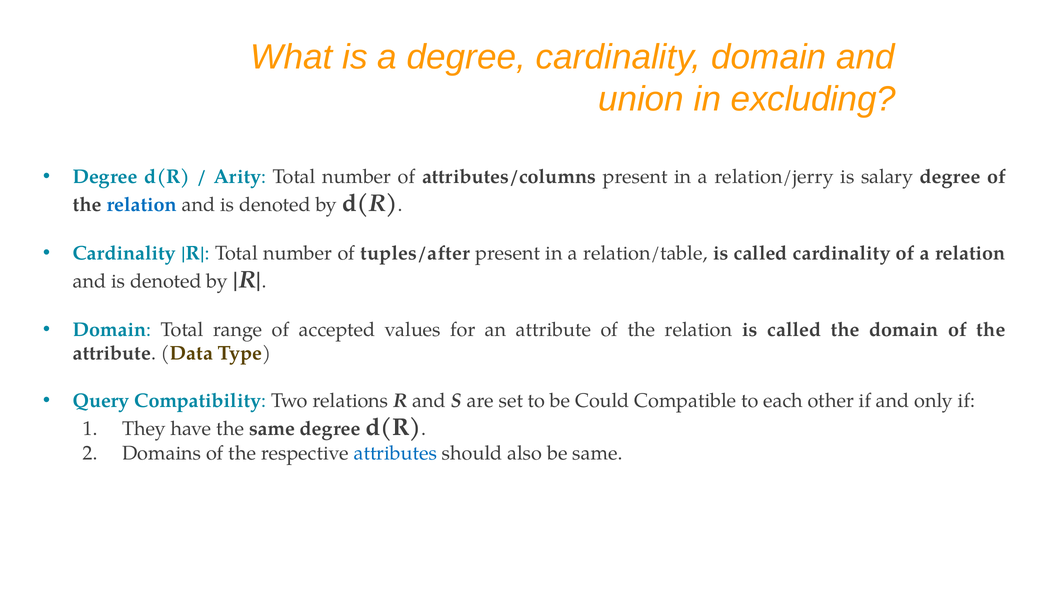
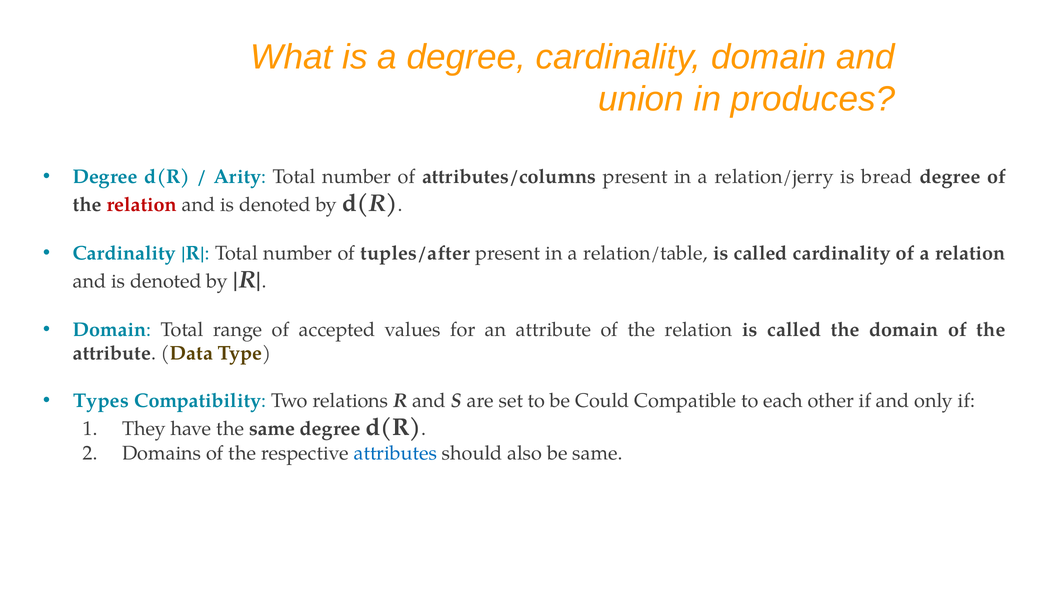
excluding: excluding -> produces (813, 99)
salary: salary -> bread (887, 177)
relation colour: blue -> red (142, 205)
Query: Query -> Types (101, 401)
